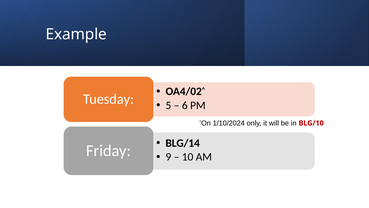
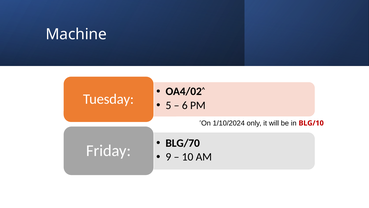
Example: Example -> Machine (76, 34)
BLG/14: BLG/14 -> BLG/70 (183, 143)
